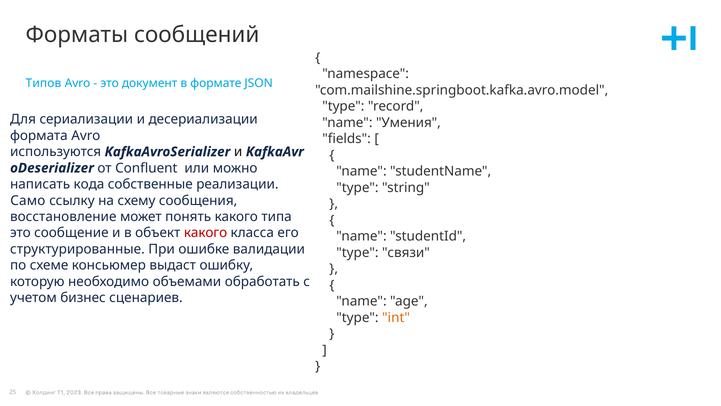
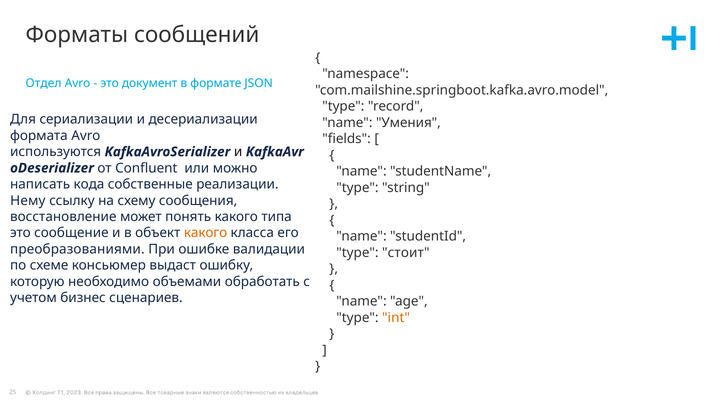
Типов: Типов -> Отдел (44, 83)
Само: Само -> Нему (28, 200)
какого colour: red -> orange (206, 233)
структурированные: структурированные -> преобразованиями (77, 249)
связи: связи -> стоит (406, 252)
